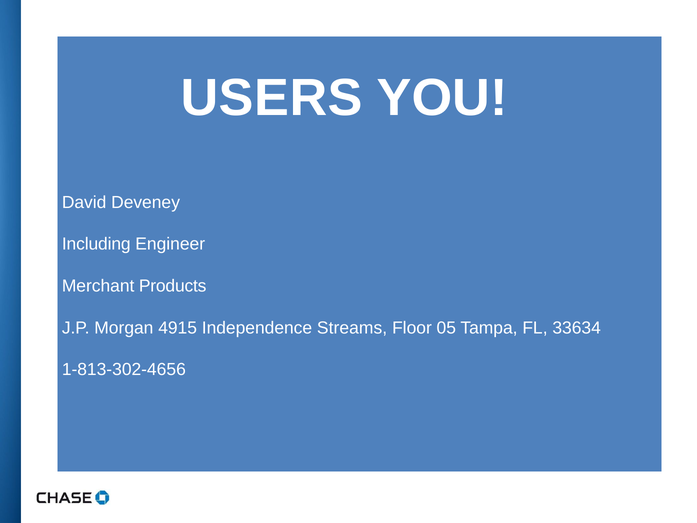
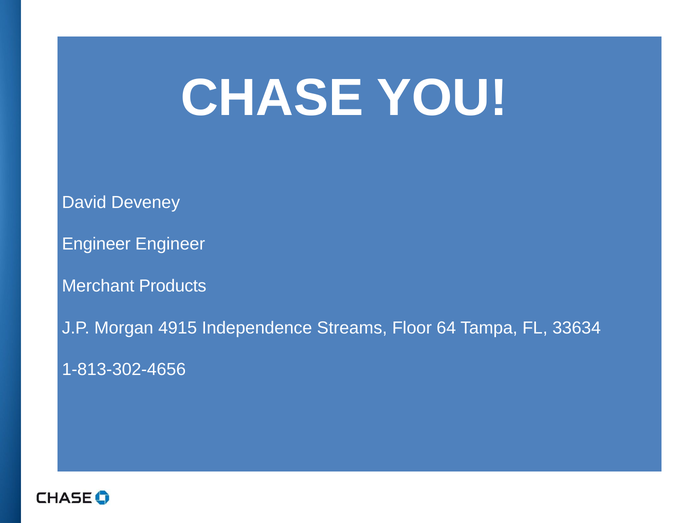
USERS: USERS -> CHASE (272, 98)
Including: Including -> Engineer (96, 244)
05: 05 -> 64 (446, 328)
